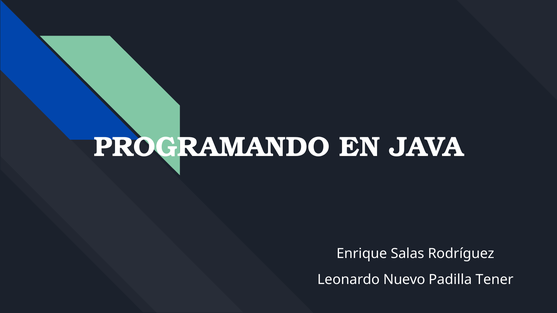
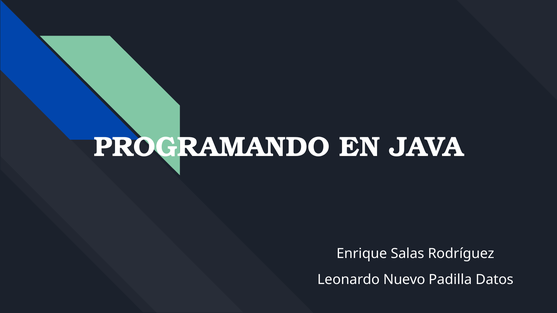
Tener: Tener -> Datos (495, 280)
